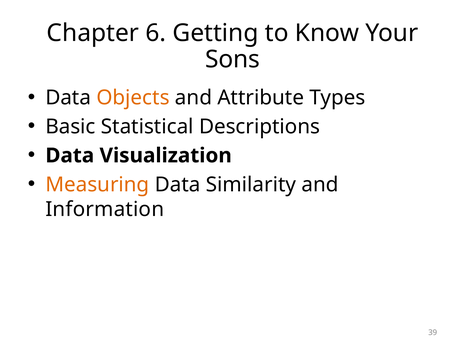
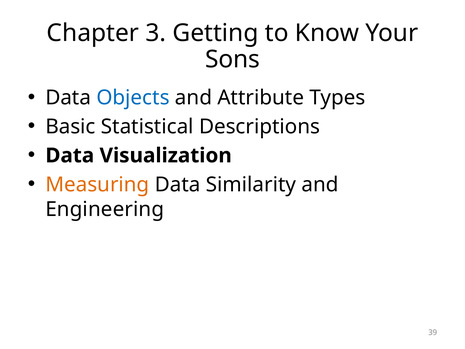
6: 6 -> 3 (156, 33)
Objects colour: orange -> blue (133, 98)
Information: Information -> Engineering (105, 209)
